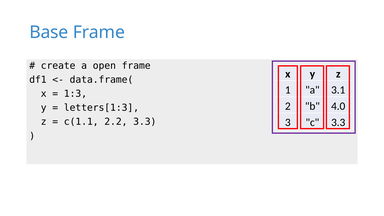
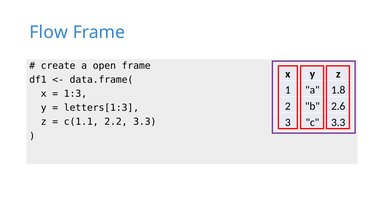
Base: Base -> Flow (49, 32)
3.1: 3.1 -> 1.8 (338, 90)
4.0: 4.0 -> 2.6 (338, 106)
